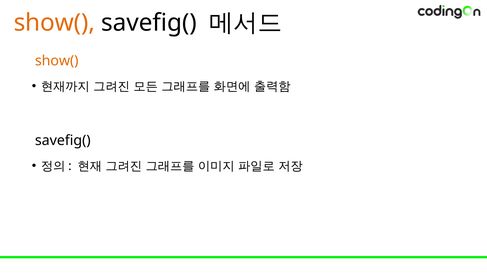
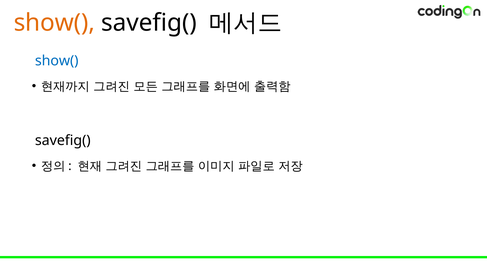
show( colour: orange -> blue (57, 61)
